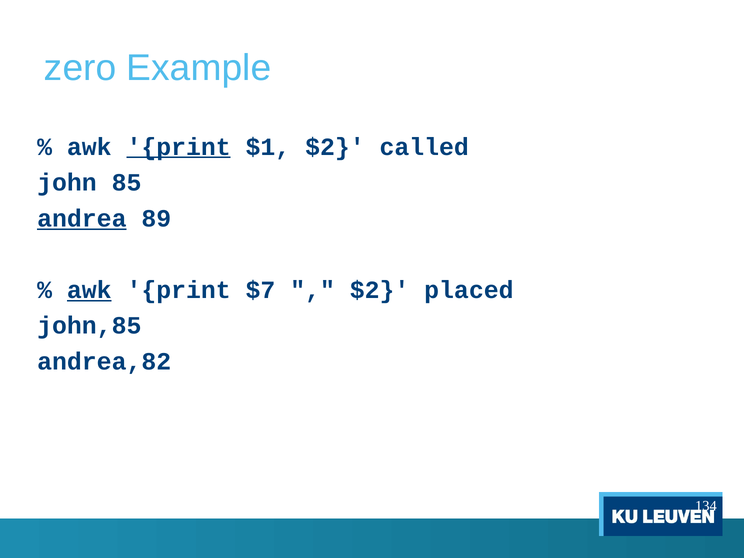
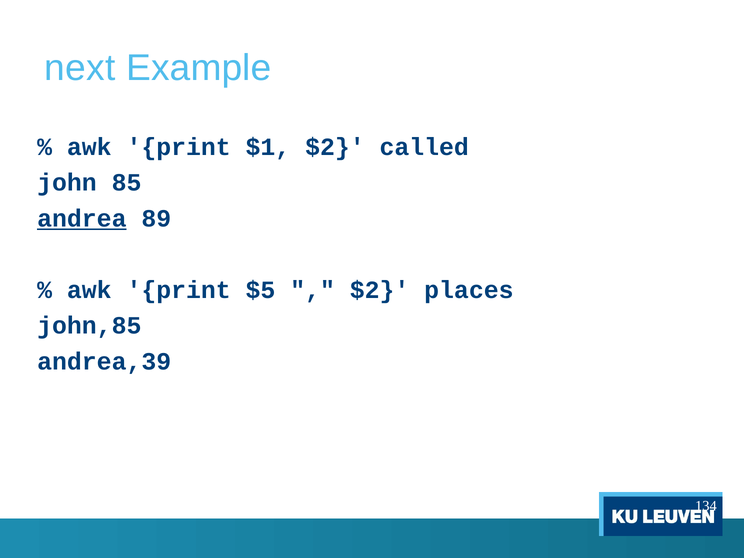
zero: zero -> next (80, 68)
print underline: present -> none (179, 147)
awk underline: present -> none (89, 290)
$7: $7 -> $5 (260, 290)
placed: placed -> places (469, 290)
andrea,82: andrea,82 -> andrea,39 (104, 361)
